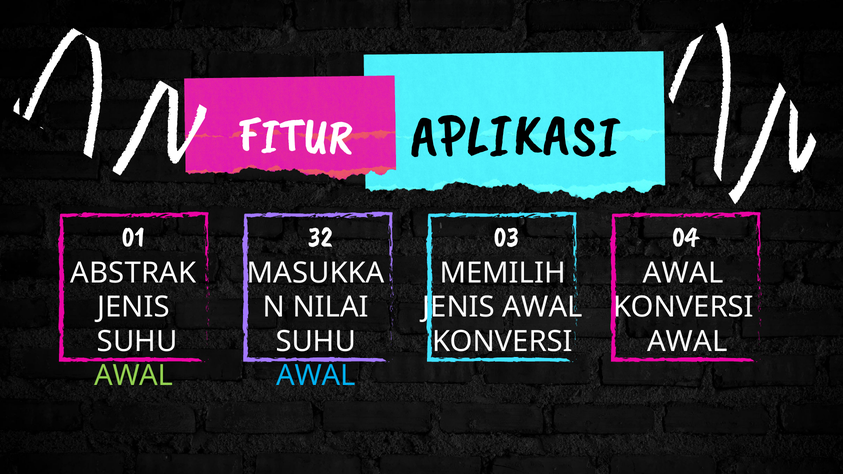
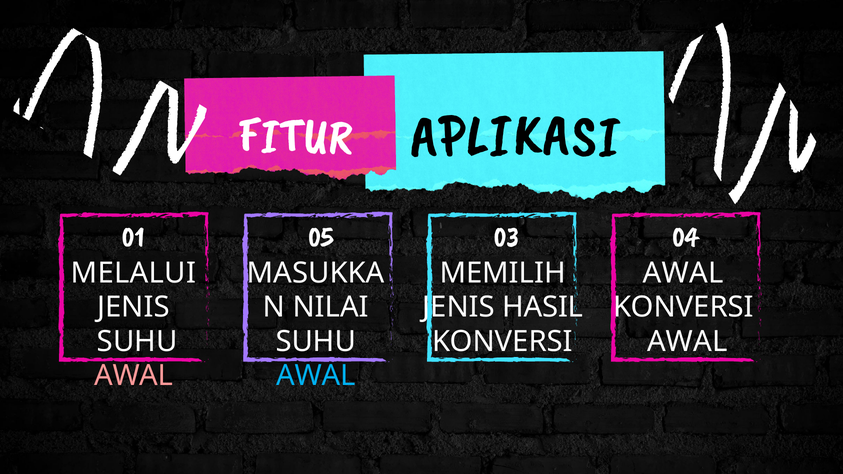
32: 32 -> 05 (321, 237)
ABSTRAK: ABSTRAK -> MELALUI (133, 273)
JENIS AWAL: AWAL -> HASIL (543, 307)
AWAL colour: light green -> pink (134, 376)
